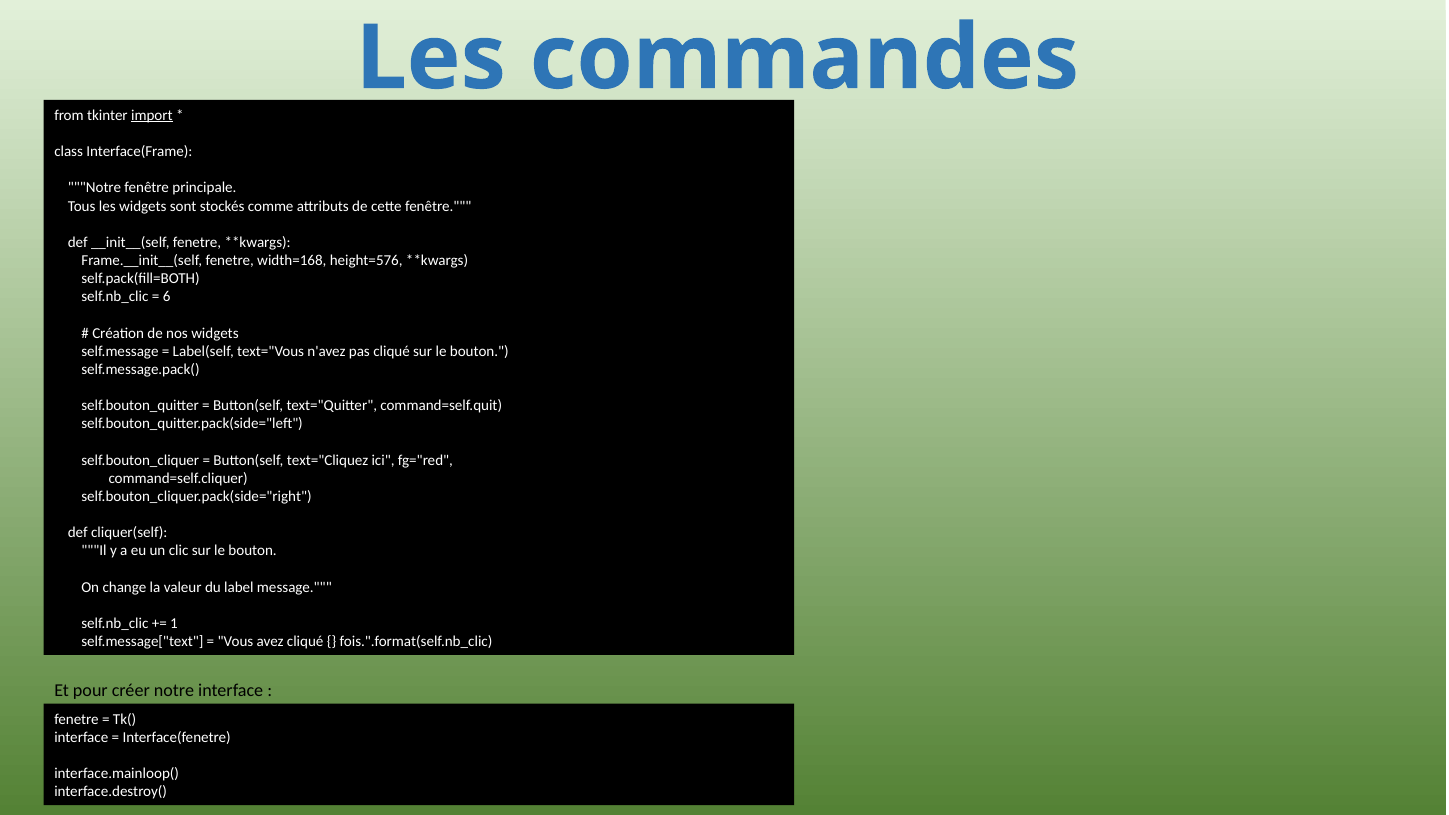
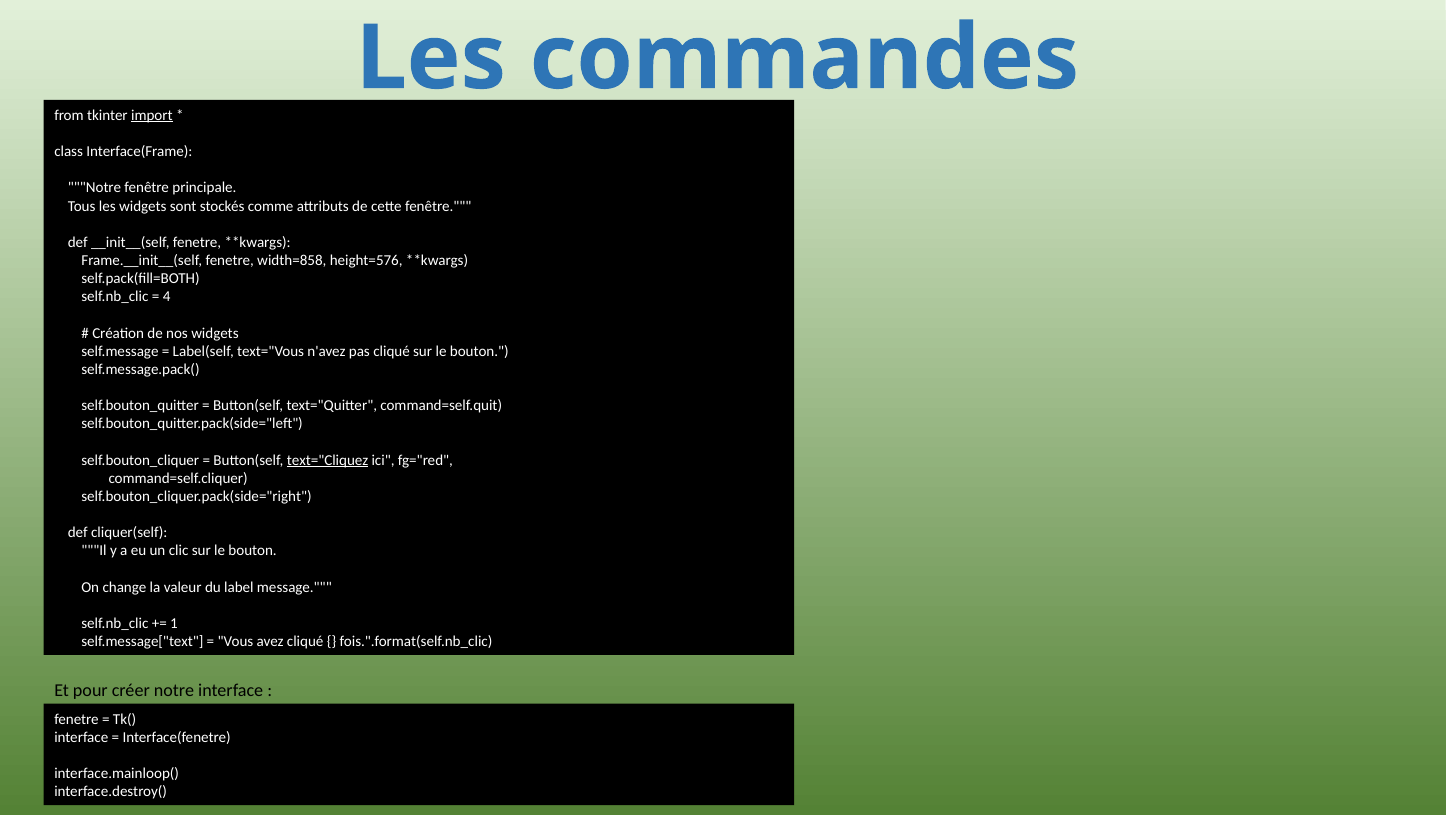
width=168: width=168 -> width=858 (292, 261)
6: 6 -> 4 (167, 297)
text="Cliquez underline: none -> present (328, 460)
